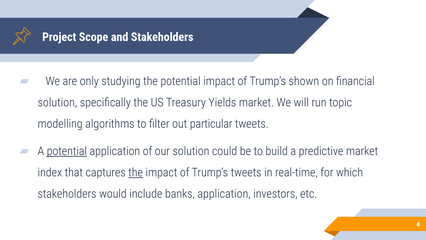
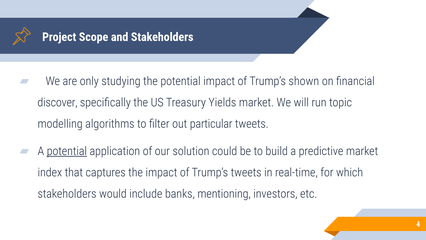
solution: solution -> discover (58, 103)
the underline: present -> none (136, 172)
banks application: application -> mentioning (224, 194)
